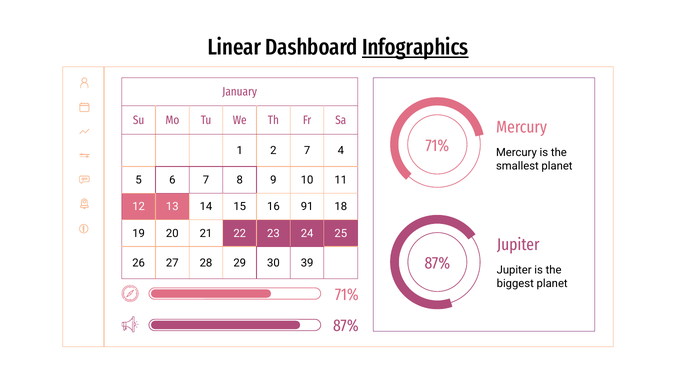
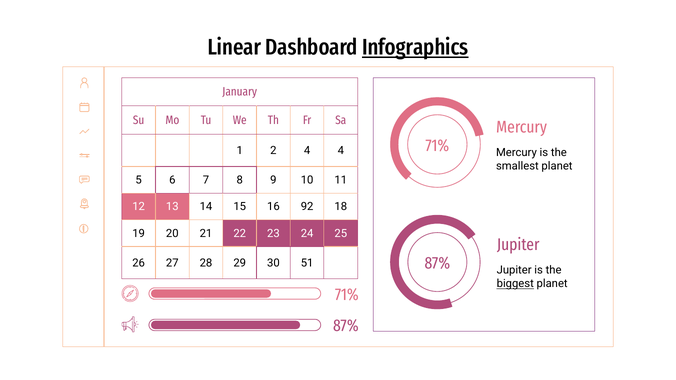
2 7: 7 -> 4 (307, 151)
91: 91 -> 92 (307, 207)
39: 39 -> 51 (307, 263)
biggest underline: none -> present (515, 284)
